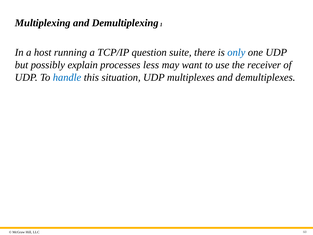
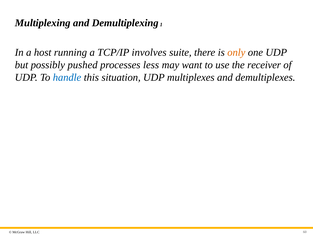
question: question -> involves (149, 52)
only colour: blue -> orange (236, 52)
explain: explain -> pushed (83, 65)
